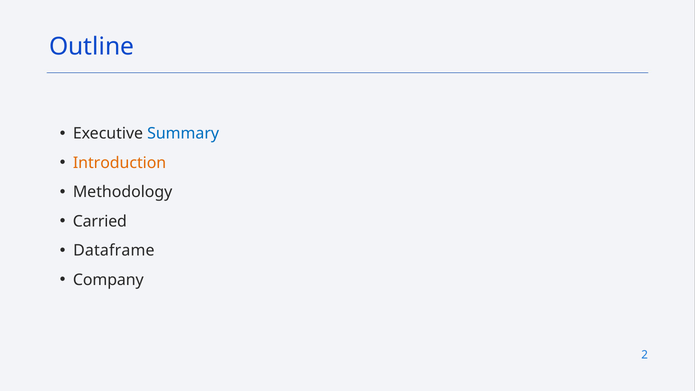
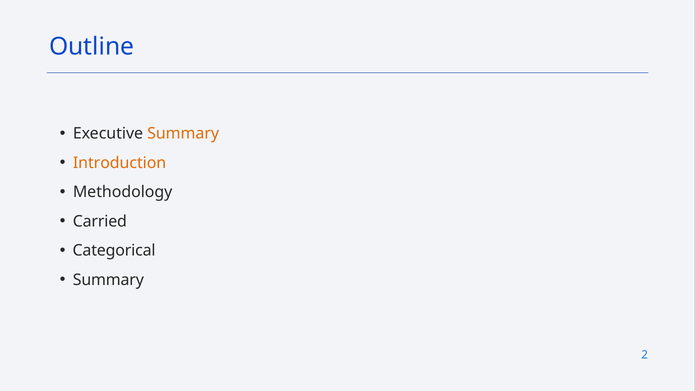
Summary colour: blue -> orange (183, 134)
Dataframe: Dataframe -> Categorical (114, 251)
Company: Company -> Summary (108, 280)
